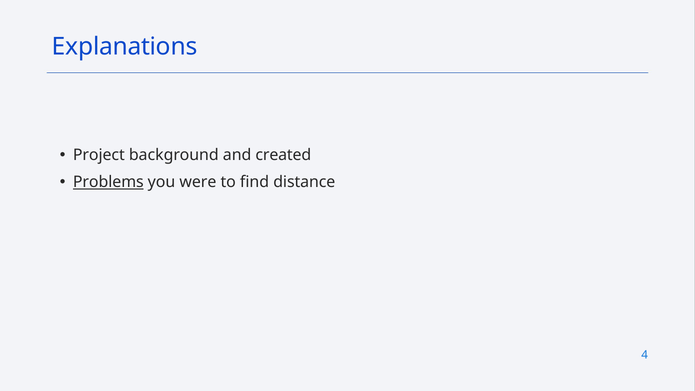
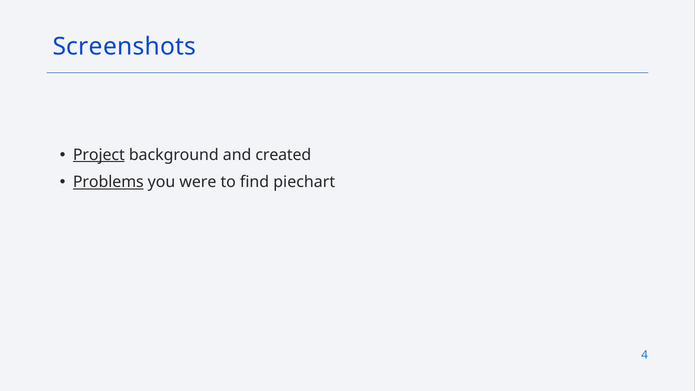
Explanations: Explanations -> Screenshots (124, 46)
Project underline: none -> present (99, 155)
distance: distance -> piechart (304, 182)
